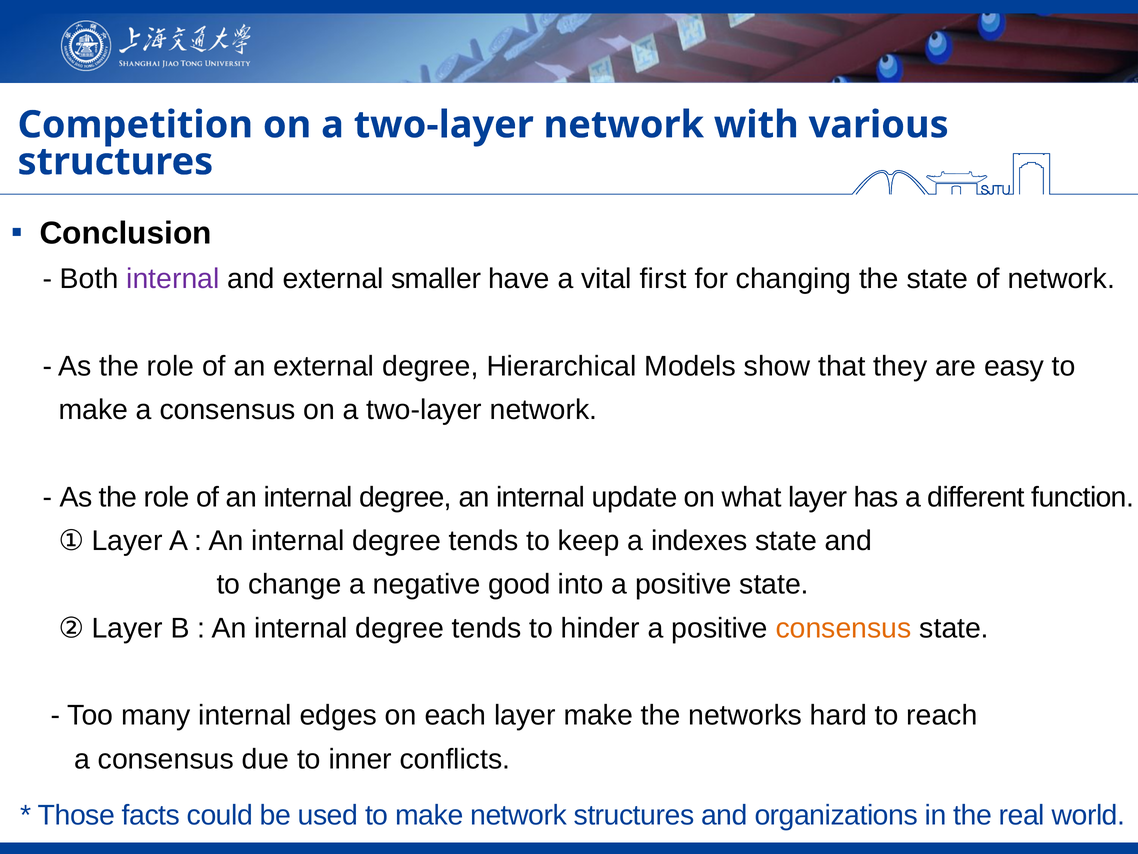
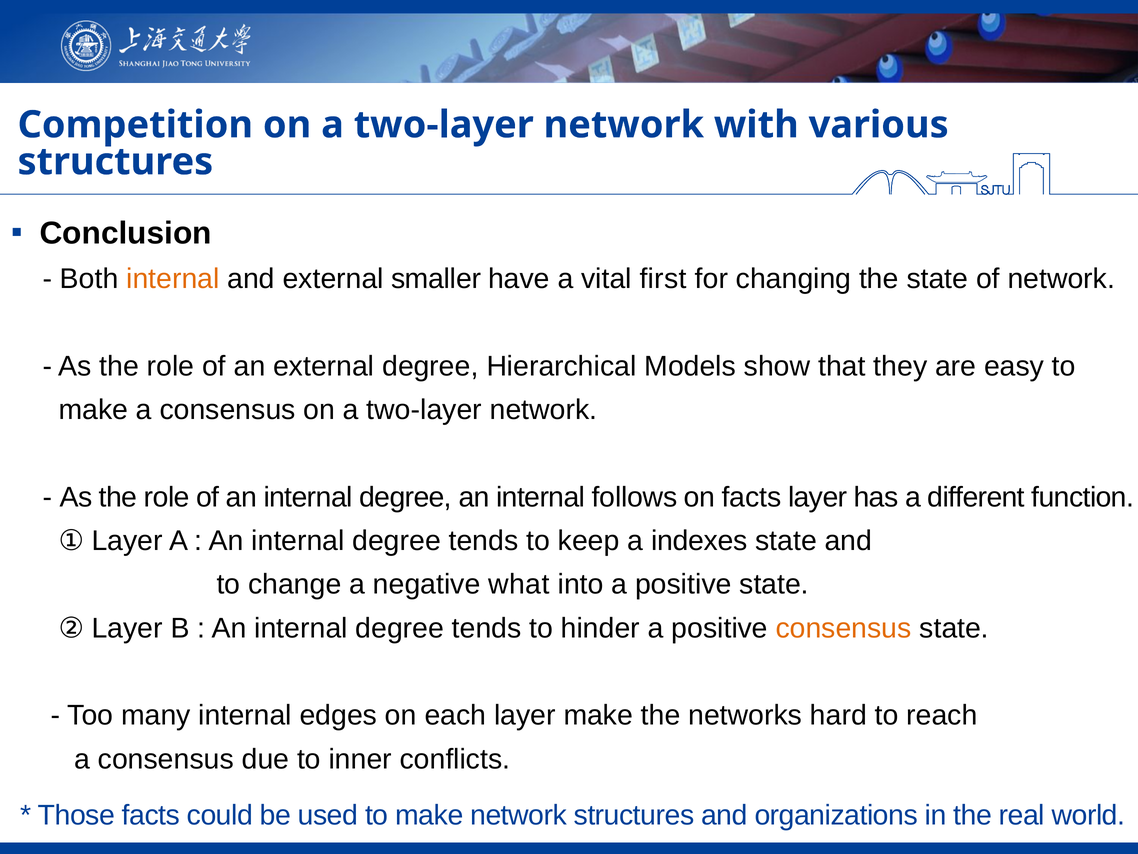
internal colour: purple -> orange (173, 279)
update: update -> follows (635, 497)
on what: what -> facts (751, 497)
good: good -> what (519, 584)
